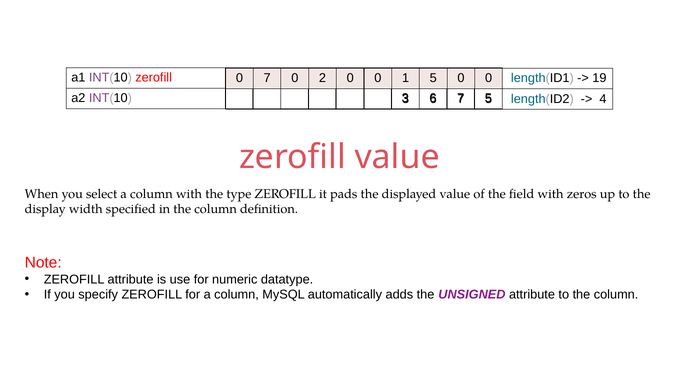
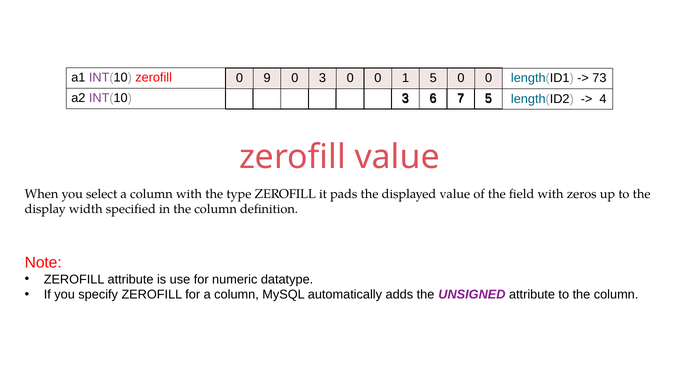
0 7: 7 -> 9 (267, 78)
0 2: 2 -> 3 (322, 78)
19: 19 -> 73 (599, 78)
